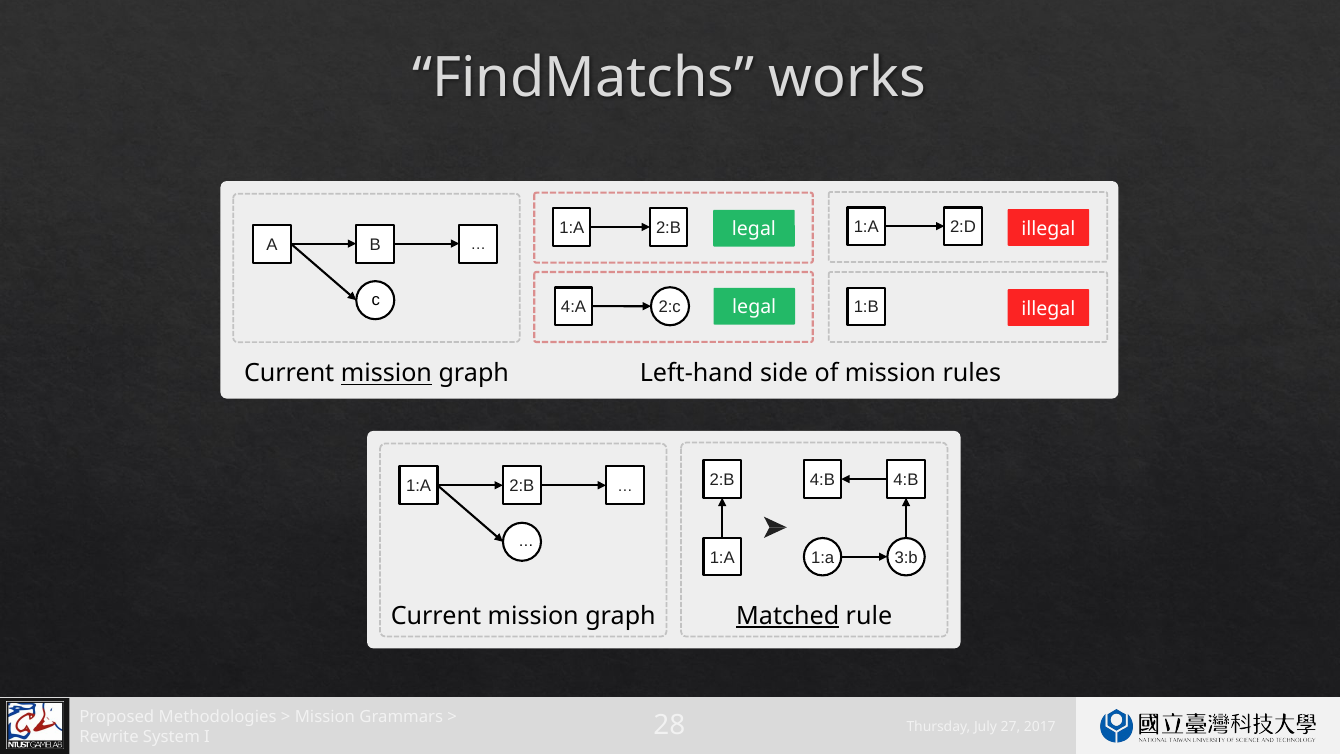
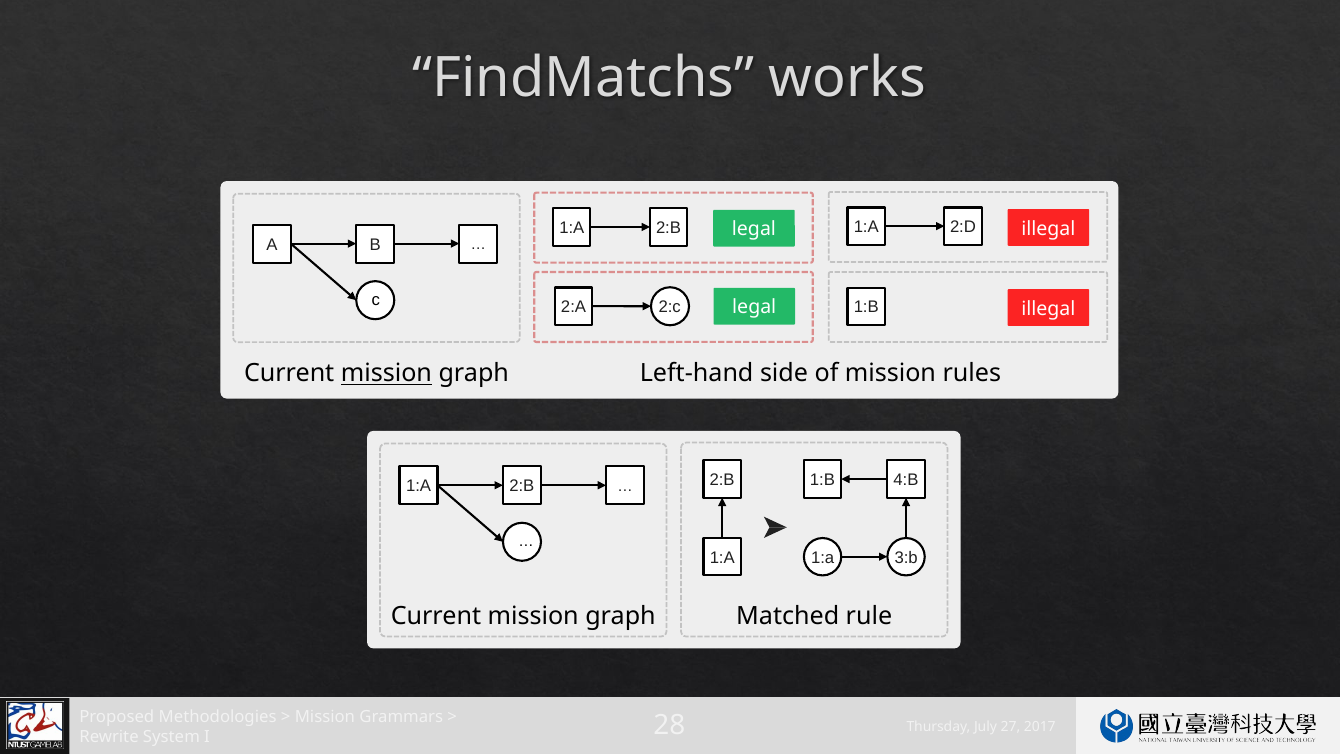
4:A: 4:A -> 2:A (573, 307)
4:B: 4:B -> 1:B (822, 480)
Matched underline: present -> none (788, 616)
